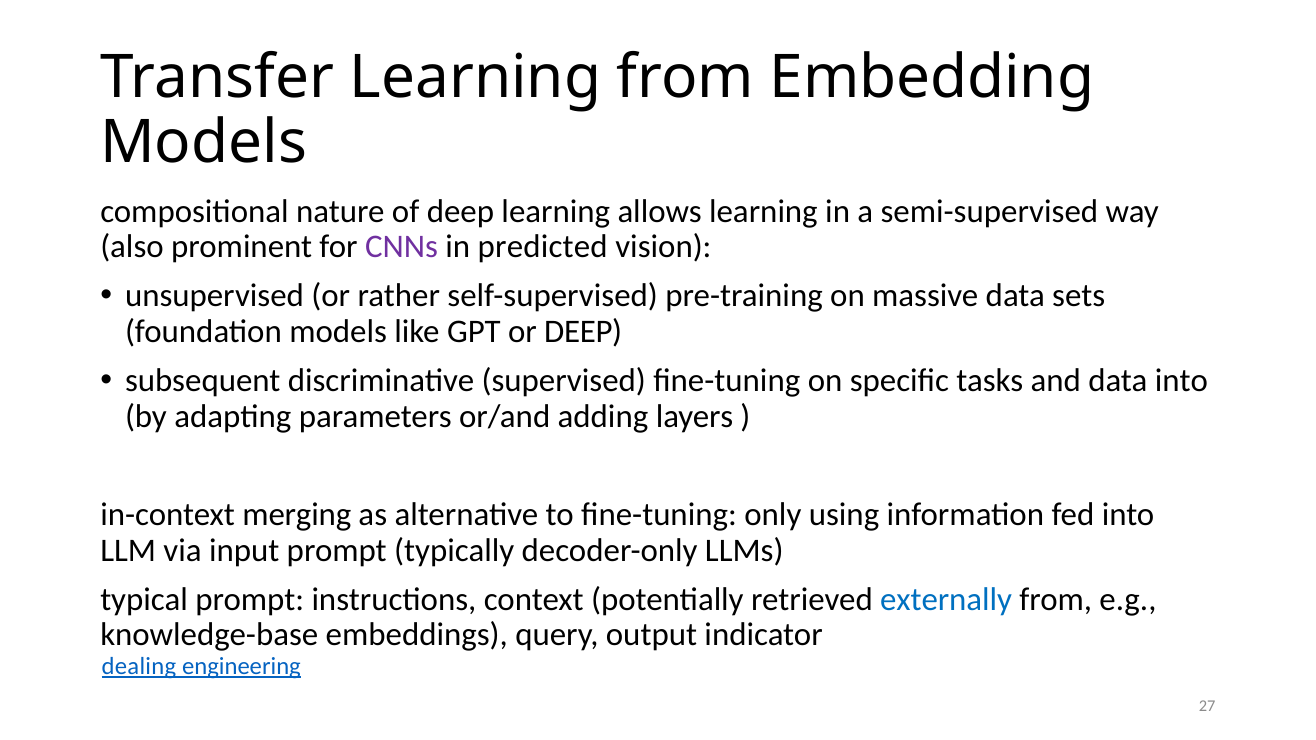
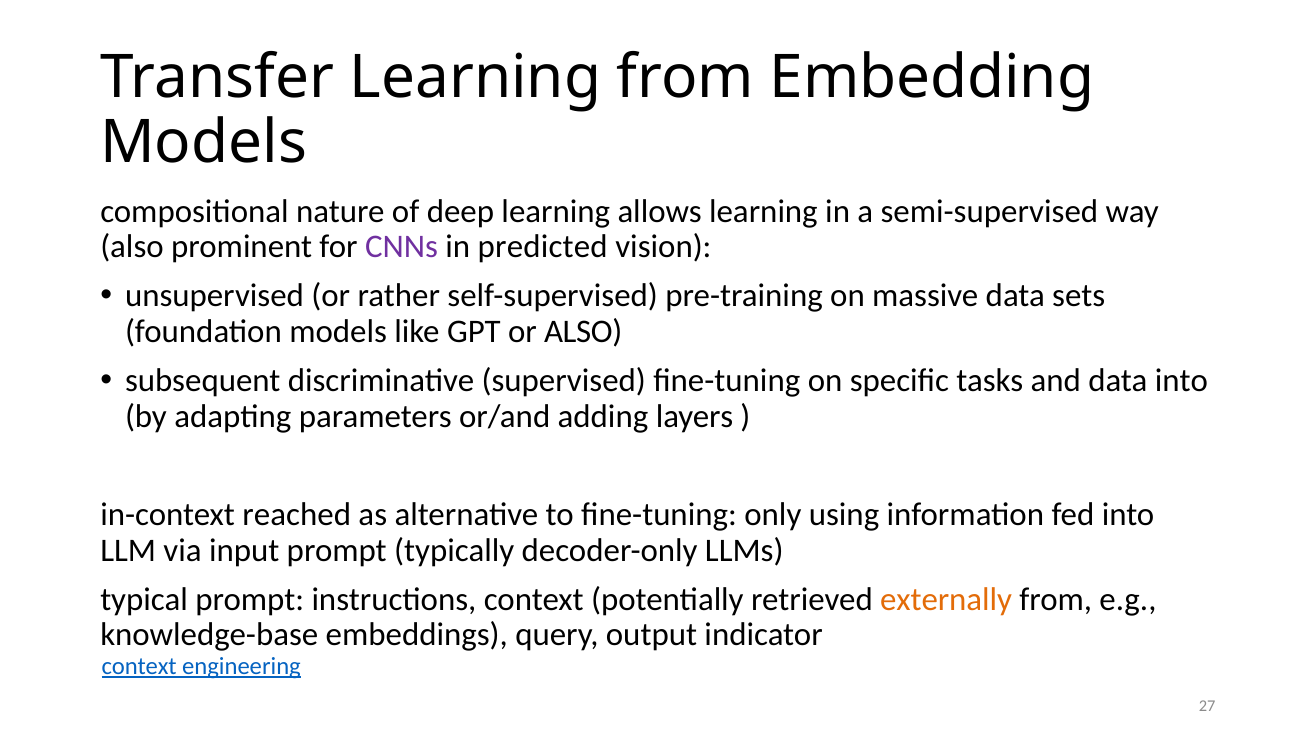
or DEEP: DEEP -> ALSO (583, 332)
merging: merging -> reached (297, 515)
externally colour: blue -> orange (946, 600)
dealing: dealing -> context (139, 666)
